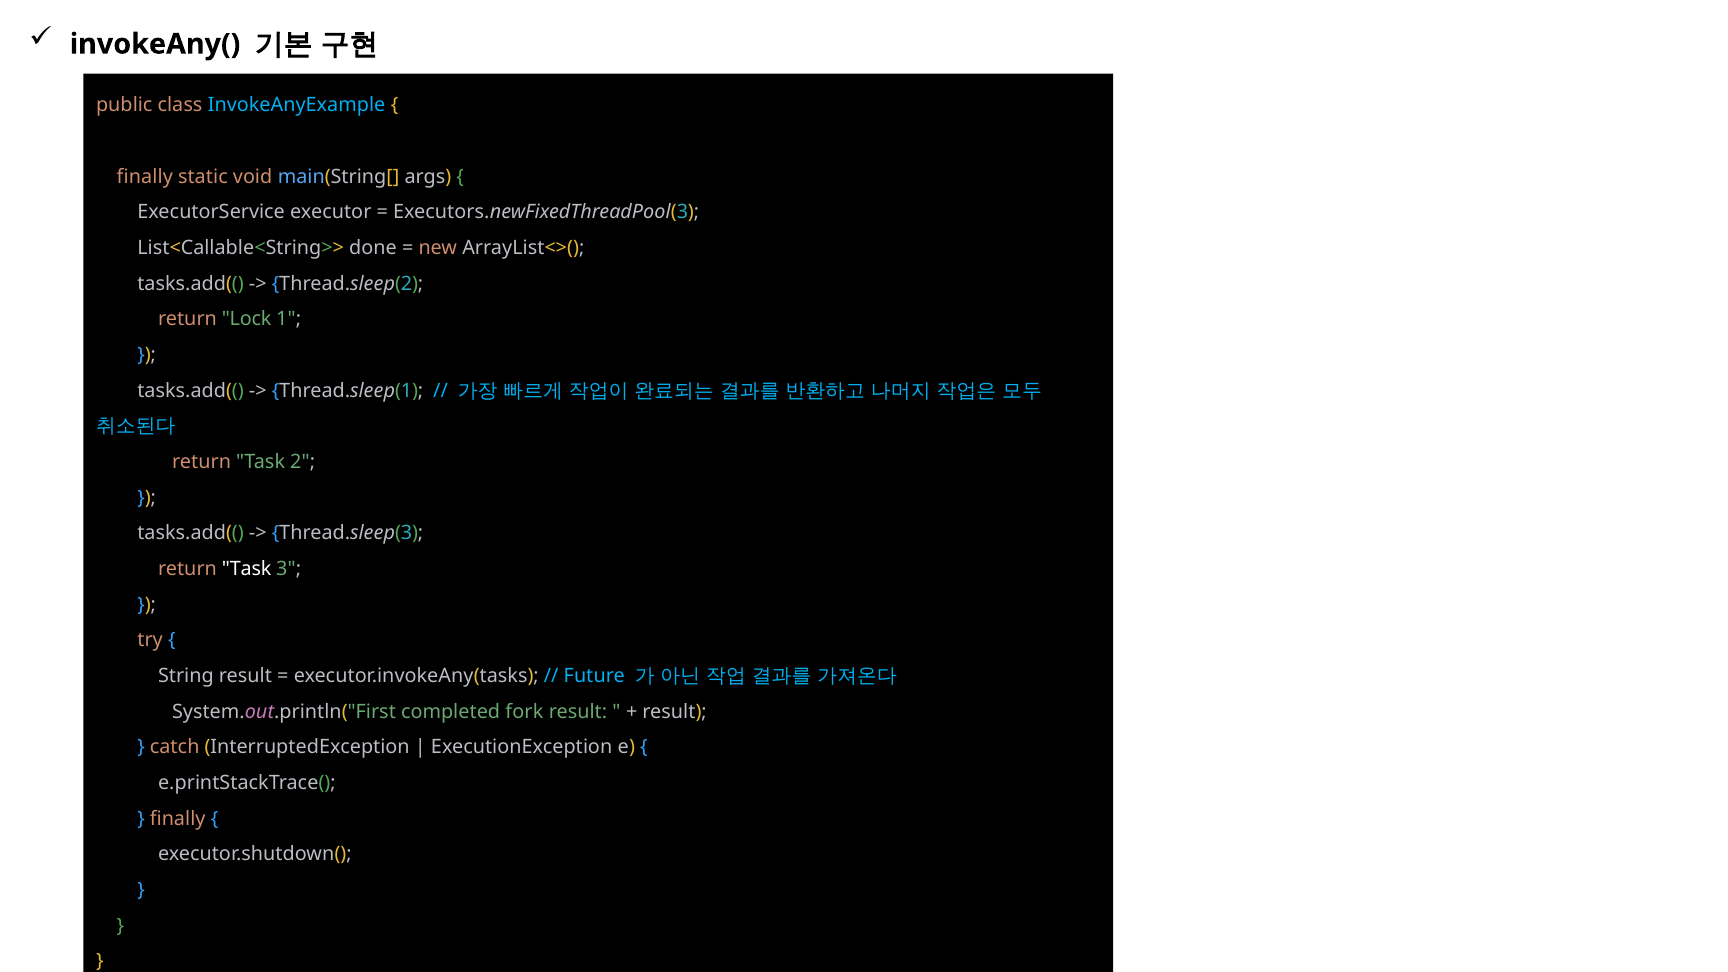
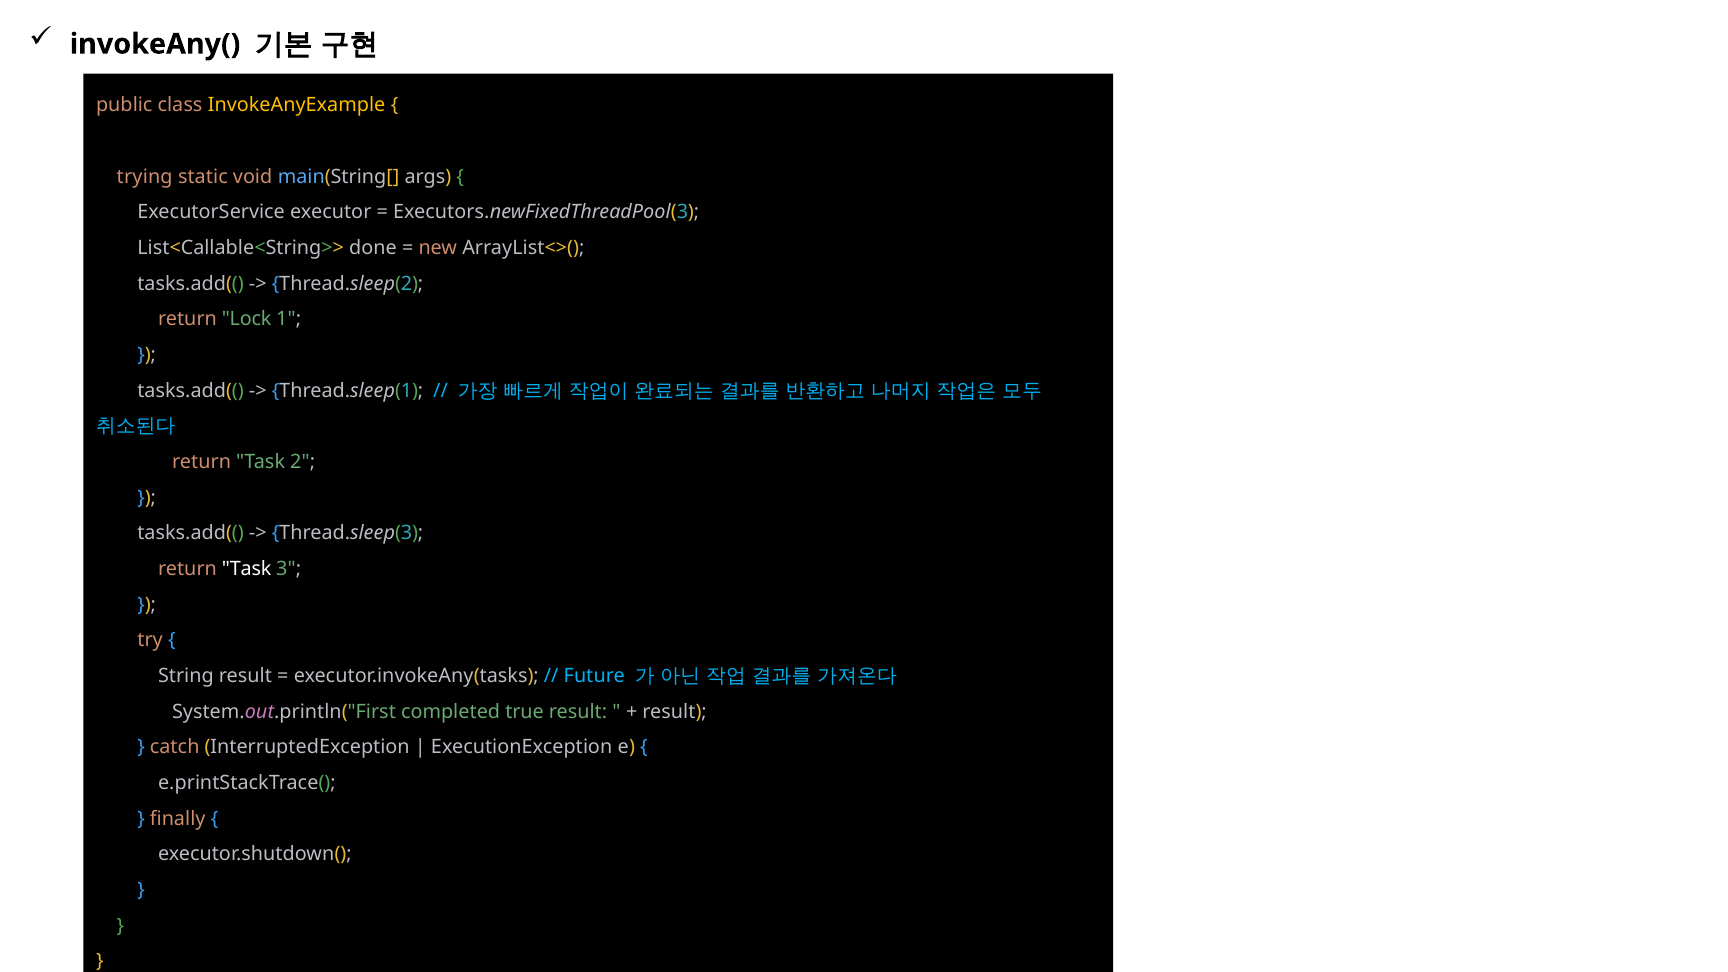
InvokeAnyExample colour: light blue -> yellow (297, 105)
finally: finally -> trying (145, 177)
fork: fork -> true (525, 712)
